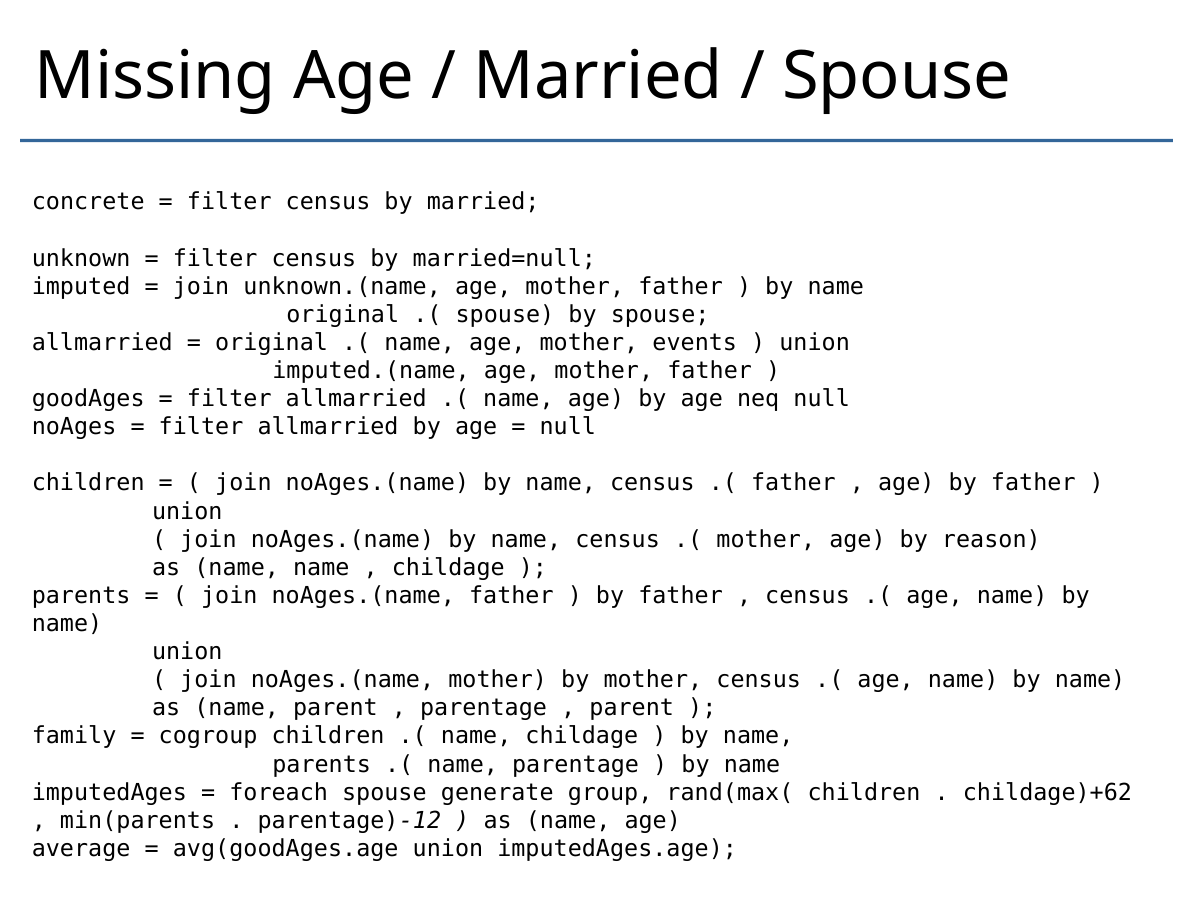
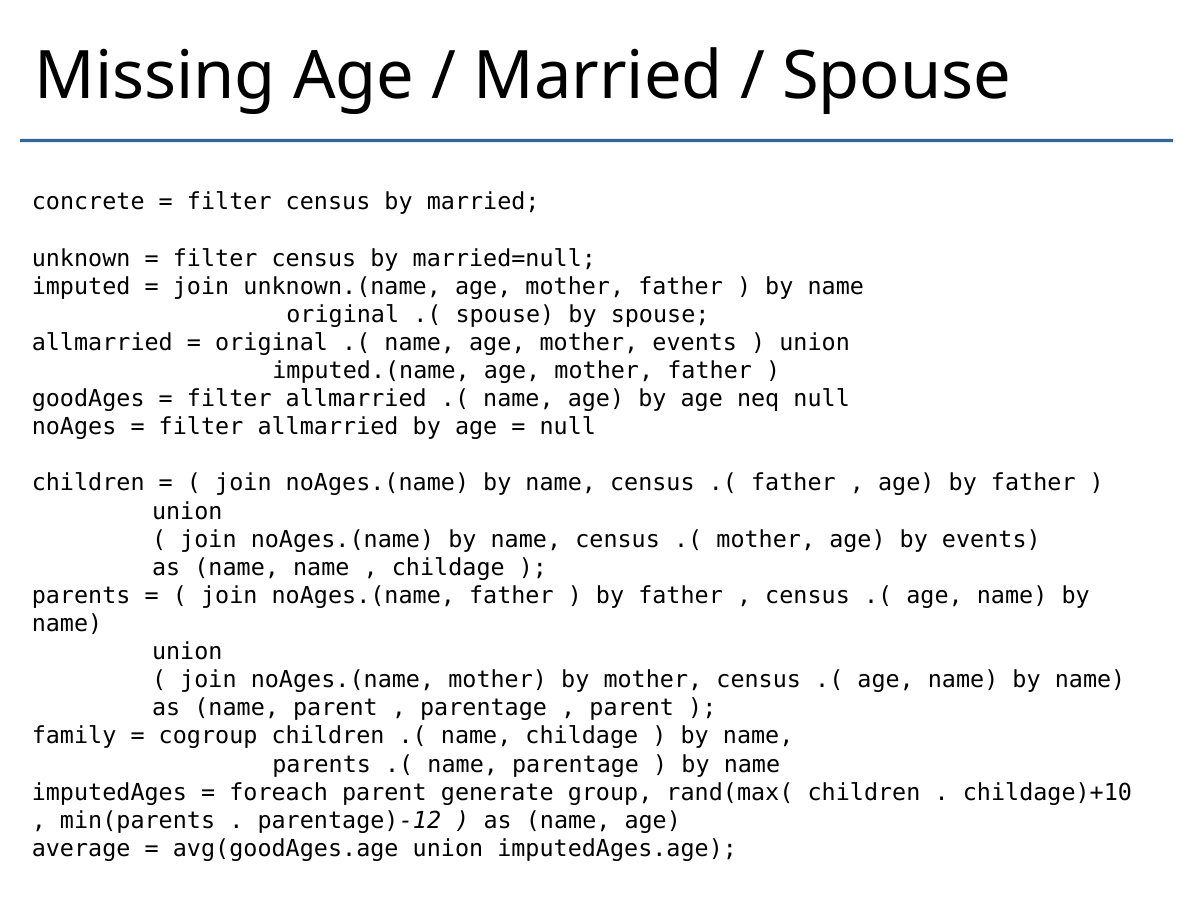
by reason: reason -> events (991, 539)
foreach spouse: spouse -> parent (384, 792)
childage)+62: childage)+62 -> childage)+10 (1047, 792)
